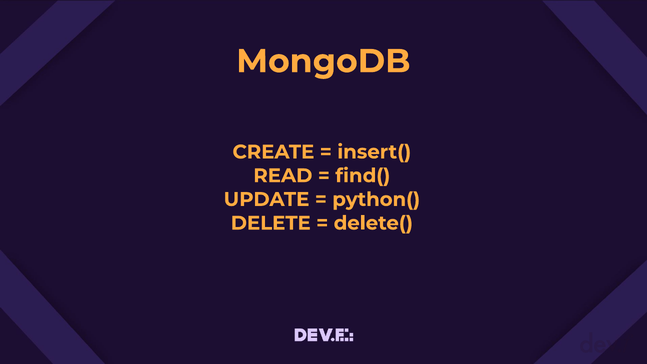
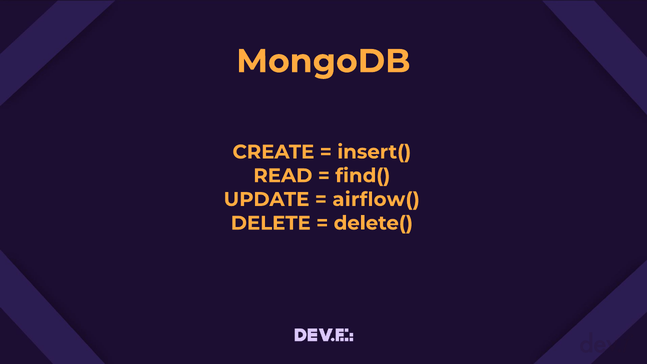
python(: python( -> airflow( (376, 199)
